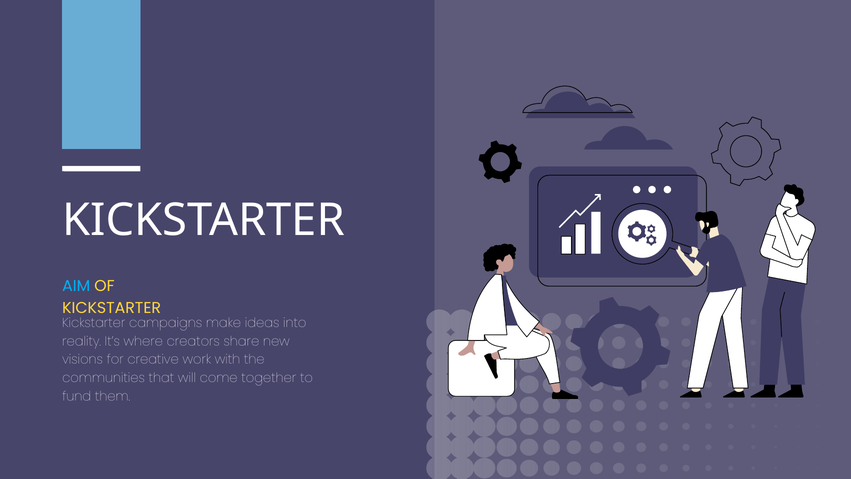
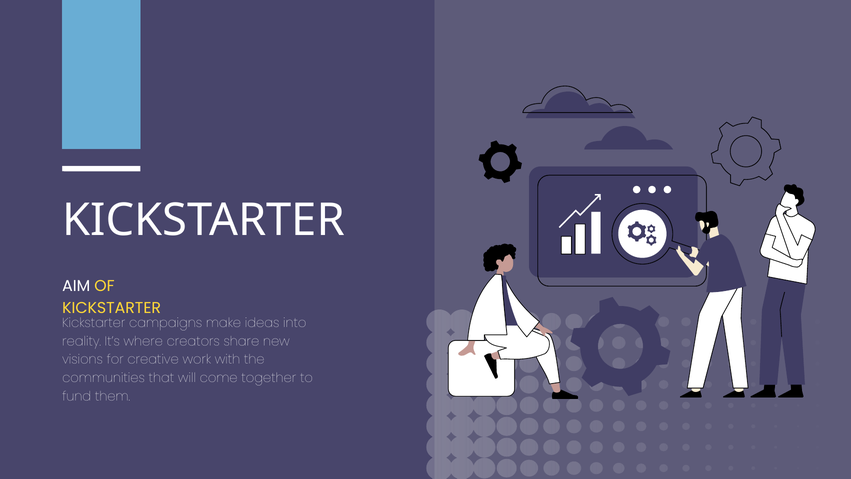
AIM colour: light blue -> white (76, 286)
